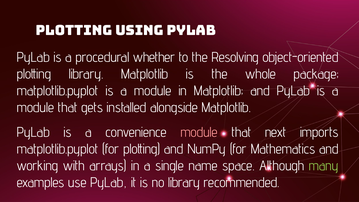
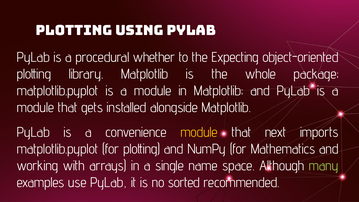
Resolving: Resolving -> Expecting (235, 57)
module colour: pink -> yellow (199, 132)
no library: library -> sorted (184, 183)
